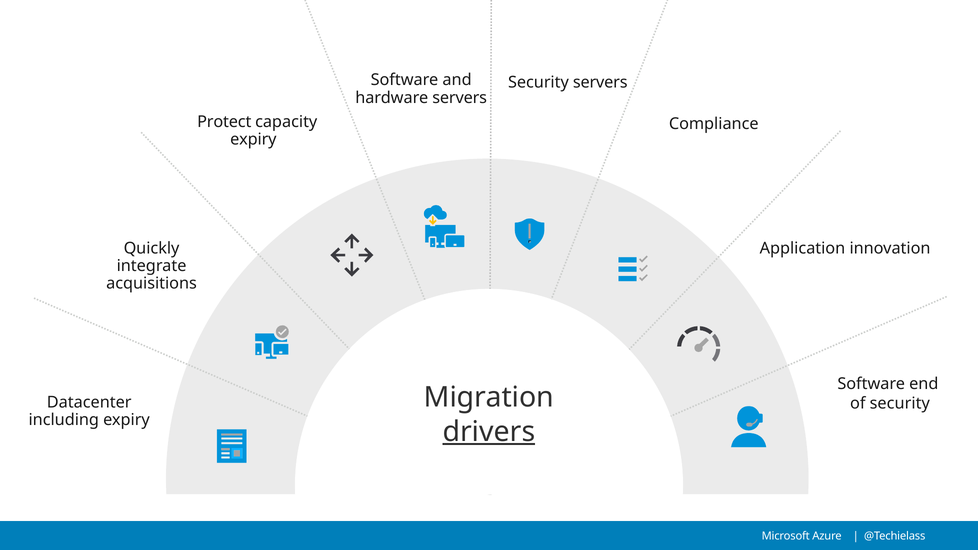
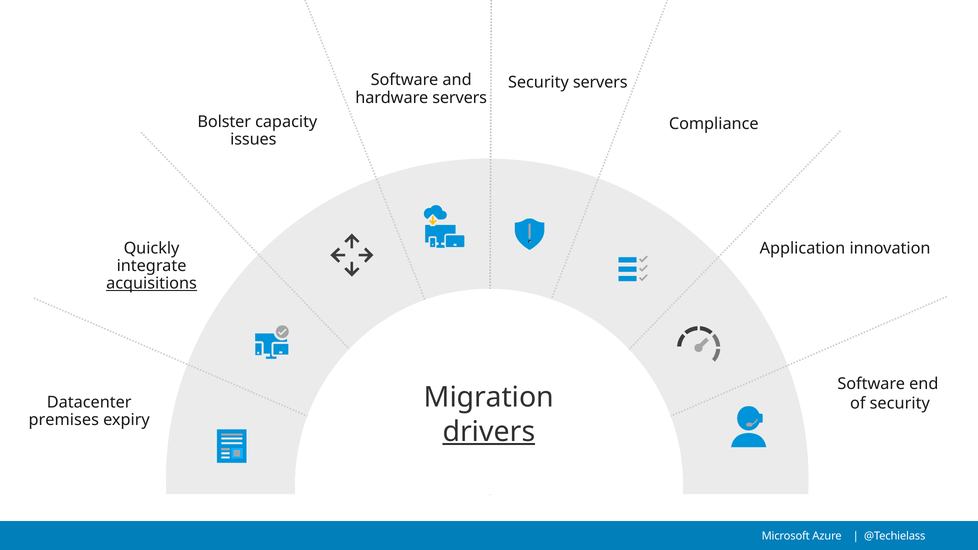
Protect: Protect -> Bolster (224, 122)
expiry: expiry -> issues (253, 139)
acquisitions underline: none -> present (152, 283)
including: including -> premises (64, 420)
